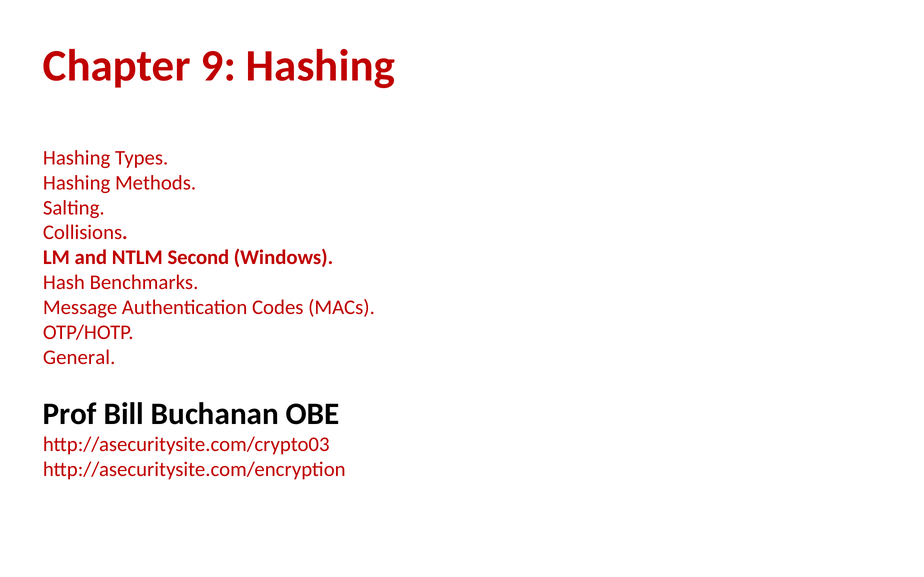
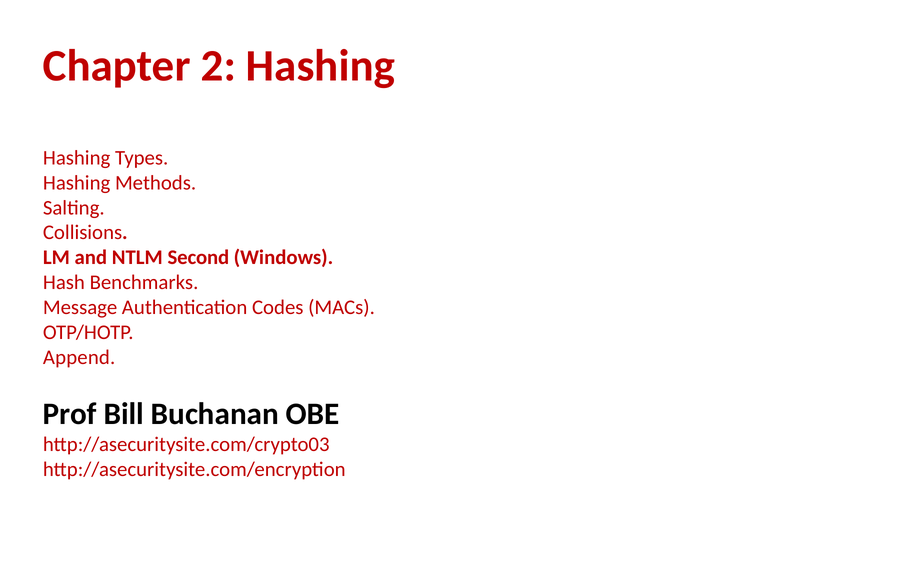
9: 9 -> 2 (218, 66)
General: General -> Append (79, 358)
